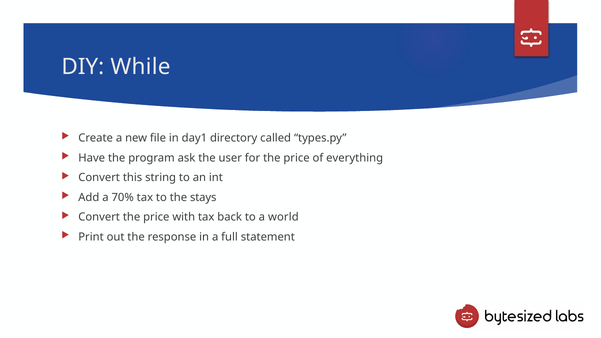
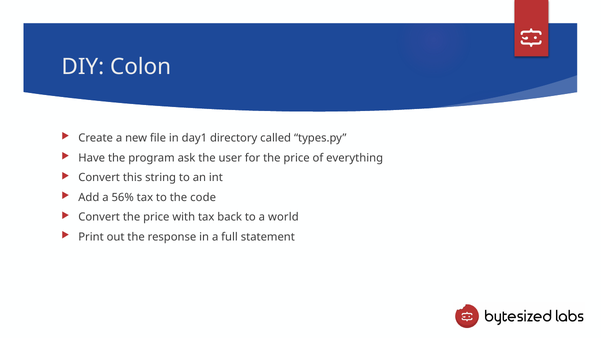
While: While -> Colon (141, 67)
70%: 70% -> 56% (123, 198)
stays: stays -> code (203, 198)
